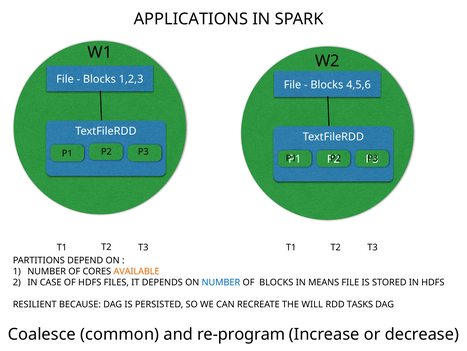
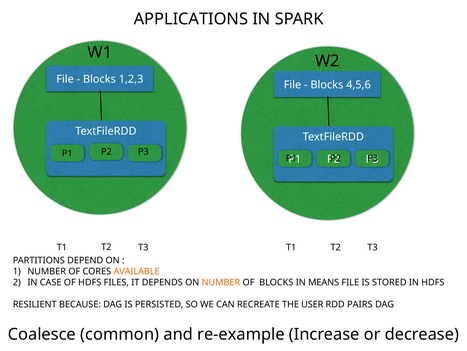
NUMBER colour: blue -> orange (221, 282)
WILL: WILL -> USER (312, 304)
TASKS: TASKS -> PAIRS (360, 304)
re-program: re-program -> re-example (241, 334)
